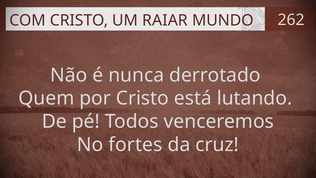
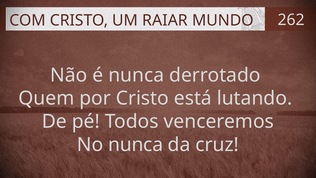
No fortes: fortes -> nunca (136, 145)
